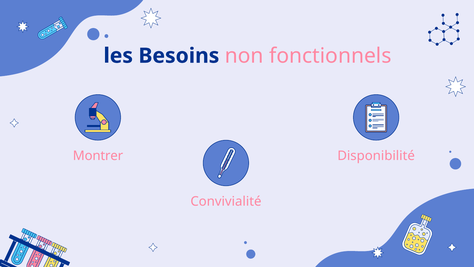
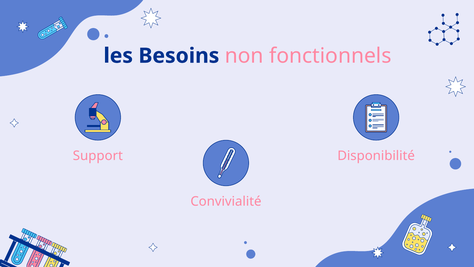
Montrer: Montrer -> Support (98, 156)
